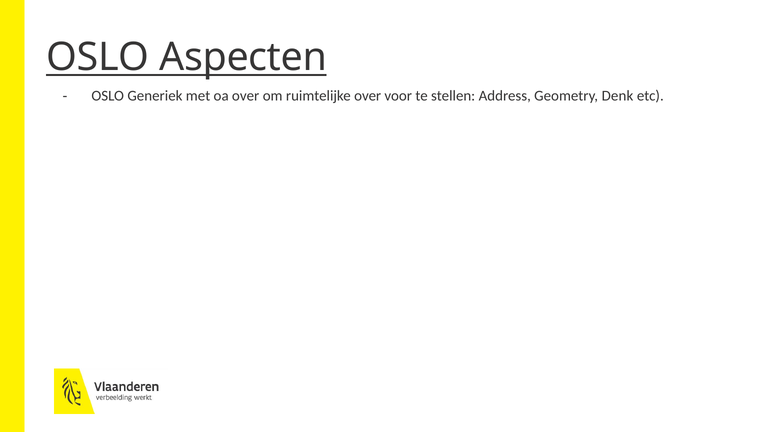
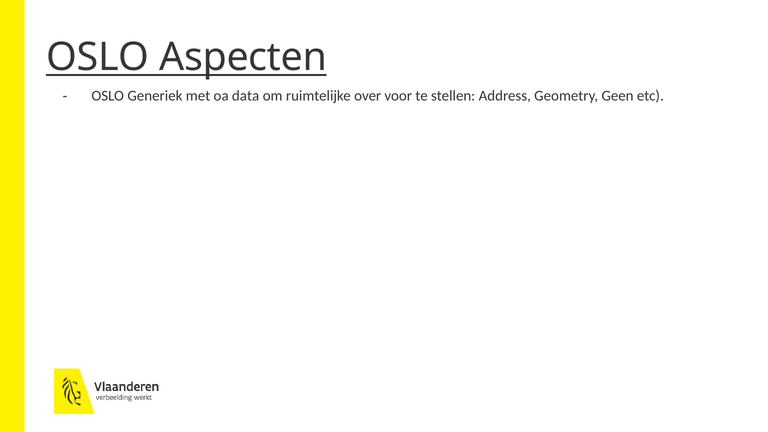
oa over: over -> data (246, 96)
Denk: Denk -> Geen (618, 96)
